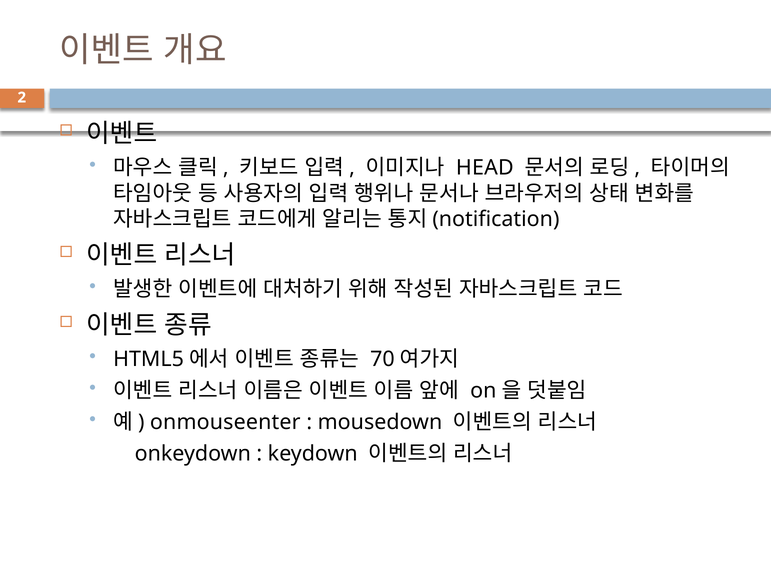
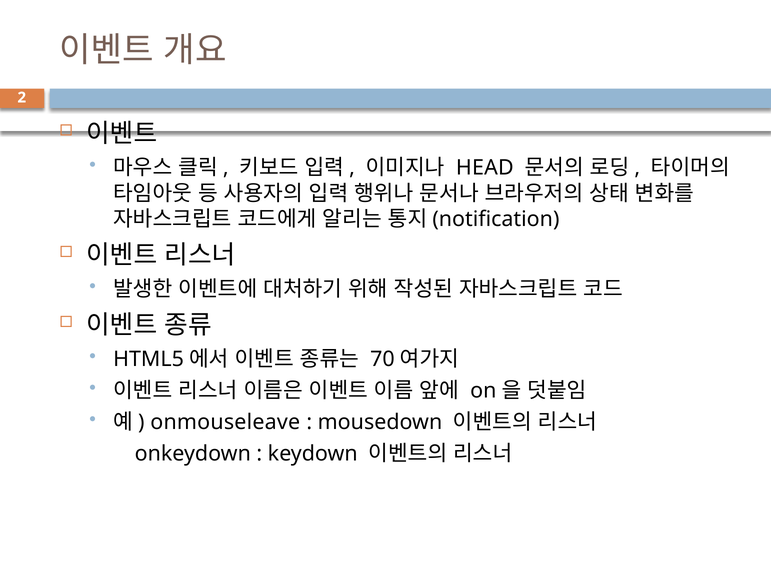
onmouseenter: onmouseenter -> onmouseleave (225, 422)
